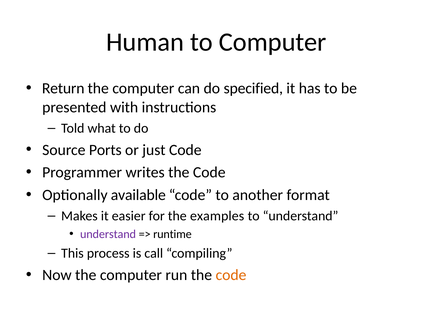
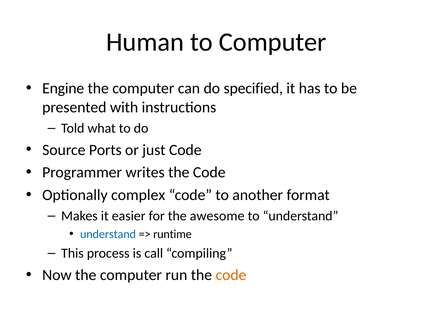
Return: Return -> Engine (63, 88)
available: available -> complex (138, 195)
examples: examples -> awesome (217, 216)
understand colour: purple -> blue (108, 234)
